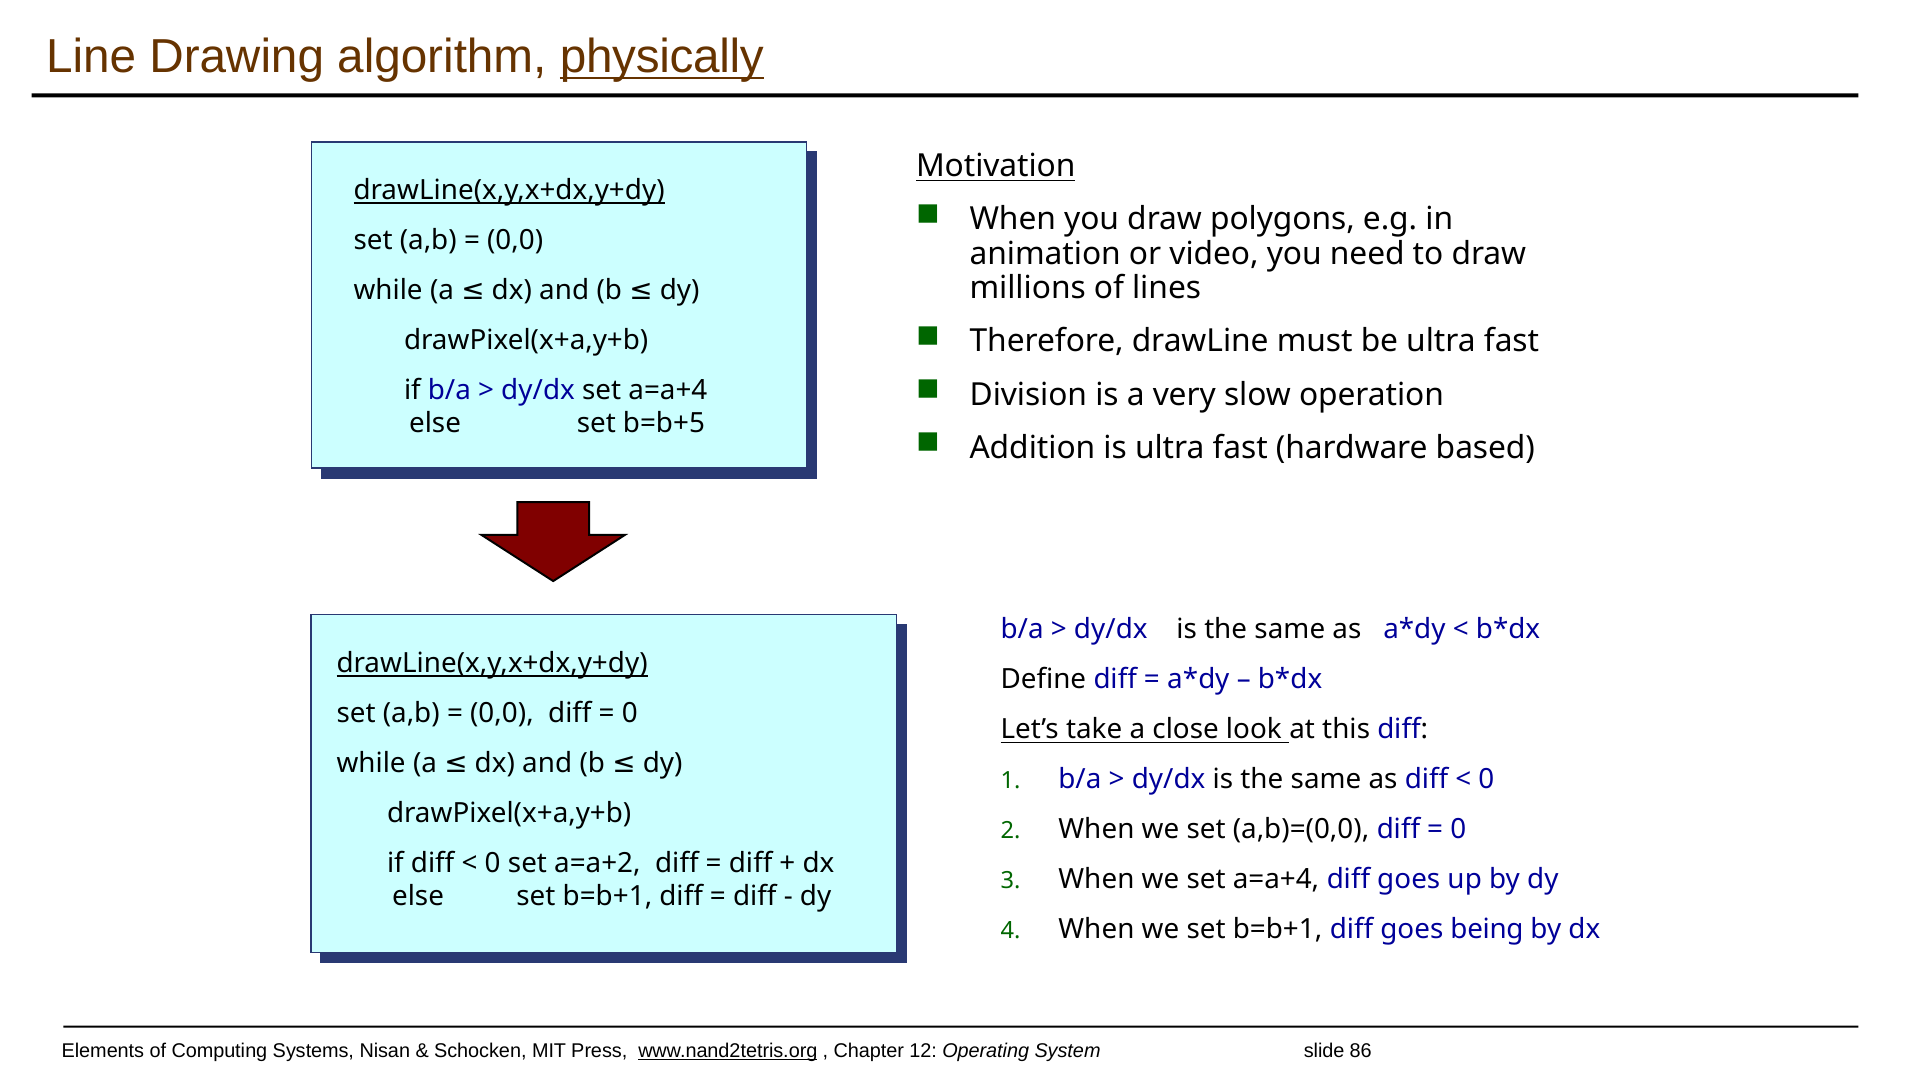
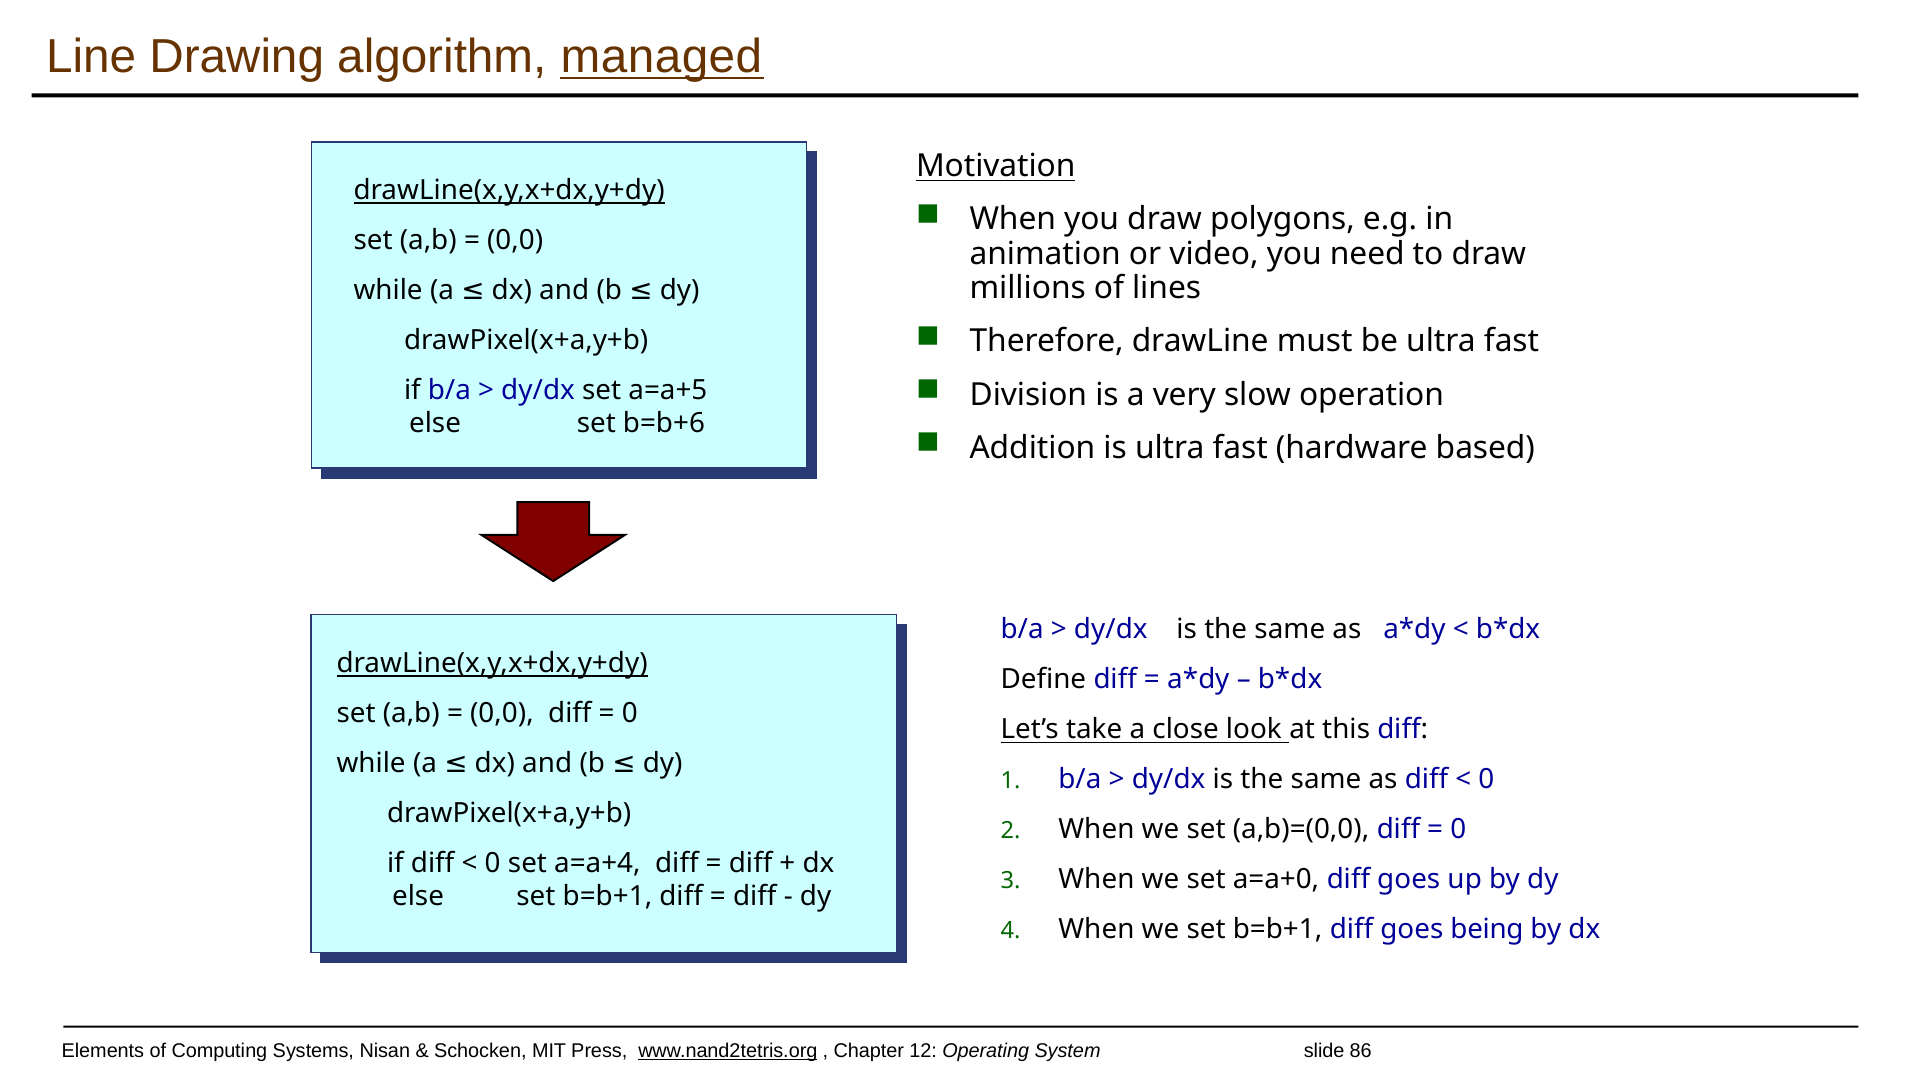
physically: physically -> managed (661, 57)
dy/dx set a=a+4: a=a+4 -> a=a+5 (668, 390)
b=b+5: b=b+5 -> b=b+6 (664, 424)
a=a+2: a=a+2 -> a=a+4 (597, 863)
we set a=a+4: a=a+4 -> a=a+0 (1276, 880)
